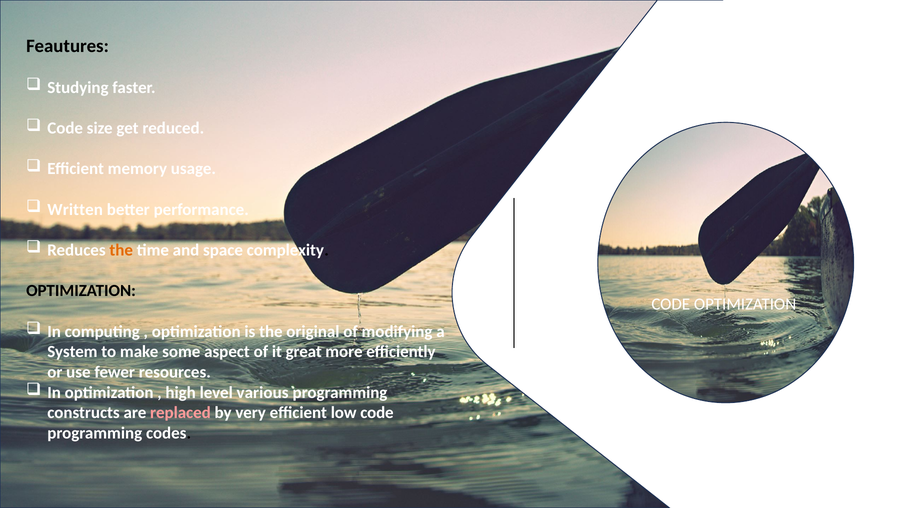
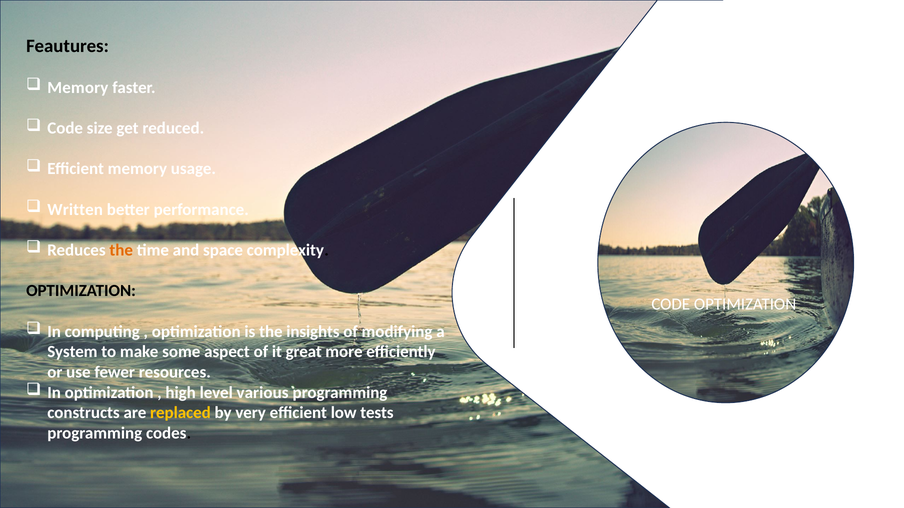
Studying: Studying -> Memory (78, 88)
original: original -> insights (313, 332)
replaced colour: pink -> yellow (180, 413)
low code: code -> tests (377, 413)
